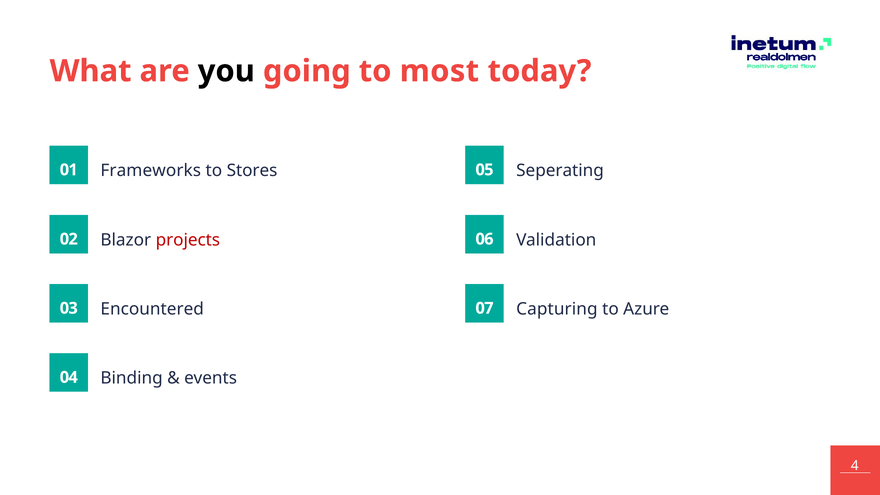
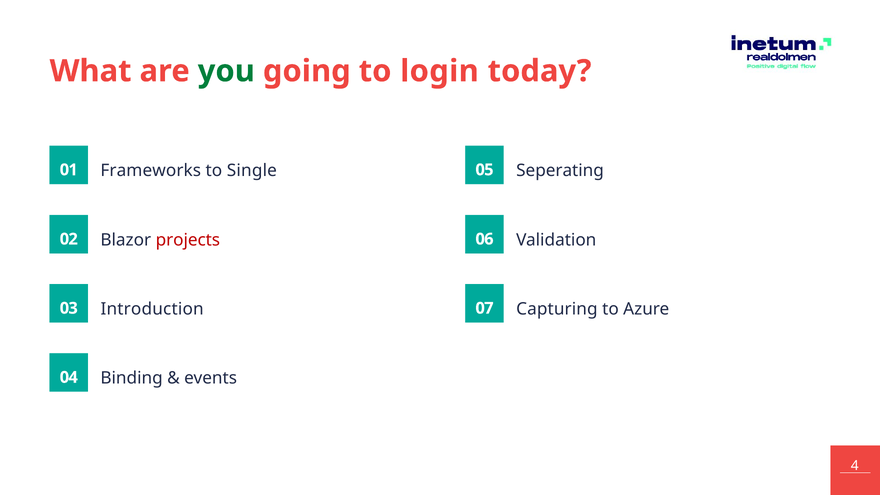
you colour: black -> green (226, 71)
most: most -> login (439, 71)
Stores: Stores -> Single (252, 171)
Encountered: Encountered -> Introduction (152, 309)
